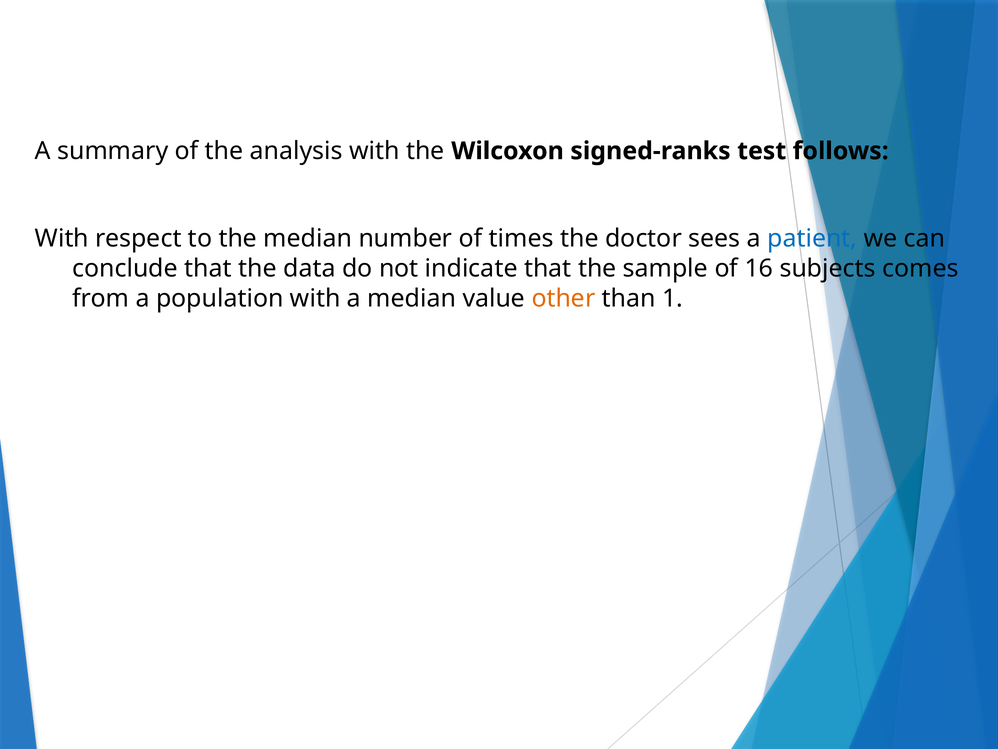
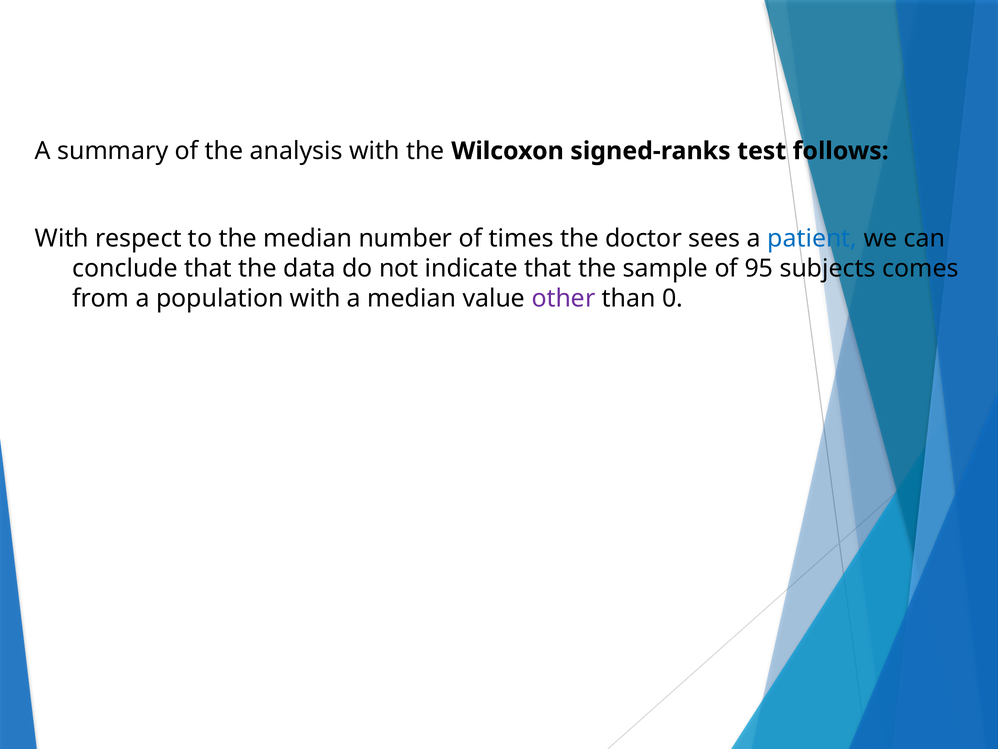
16: 16 -> 95 (759, 268)
other colour: orange -> purple (563, 298)
1: 1 -> 0 (673, 298)
